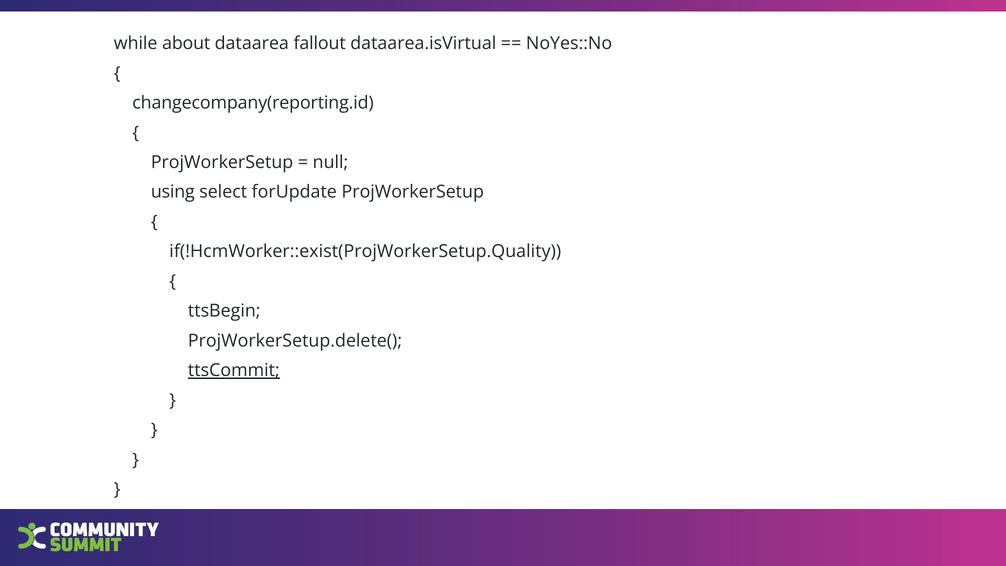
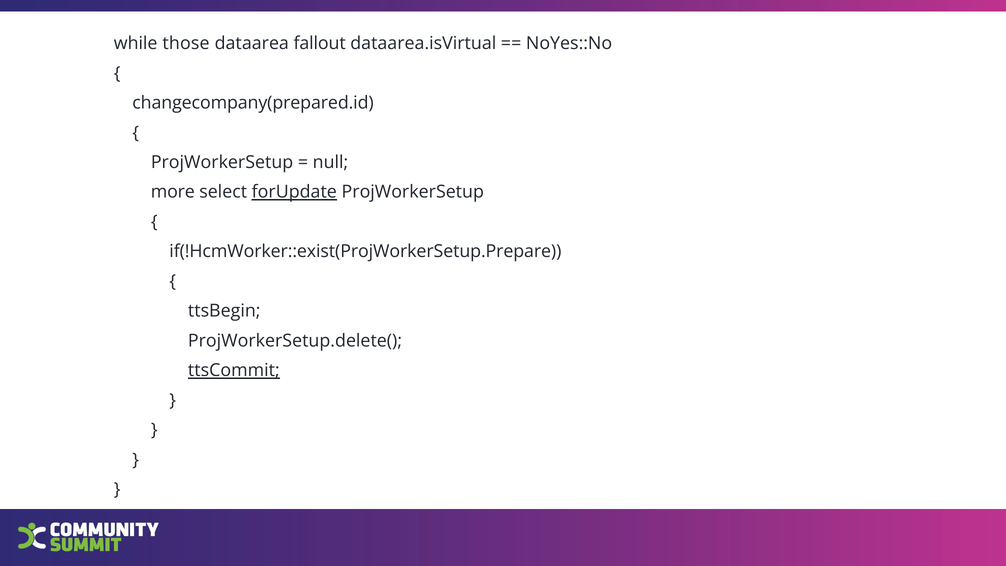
about: about -> those (186, 43)
changecompany(reporting.id: changecompany(reporting.id -> changecompany(prepared.id (253, 103)
using: using -> more (173, 192)
forUpdate underline: none -> present (294, 192)
if(!HcmWorker::exist(ProjWorkerSetup.Quality: if(!HcmWorker::exist(ProjWorkerSetup.Quality -> if(!HcmWorker::exist(ProjWorkerSetup.Prepare (365, 252)
